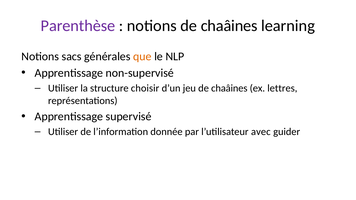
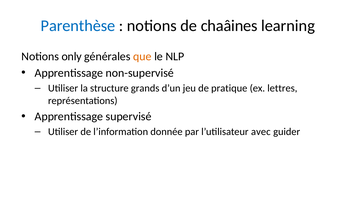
Parenthèse colour: purple -> blue (78, 26)
sacs: sacs -> only (72, 56)
choisir: choisir -> grands (145, 88)
jeu de chaâines: chaâines -> pratique (229, 88)
